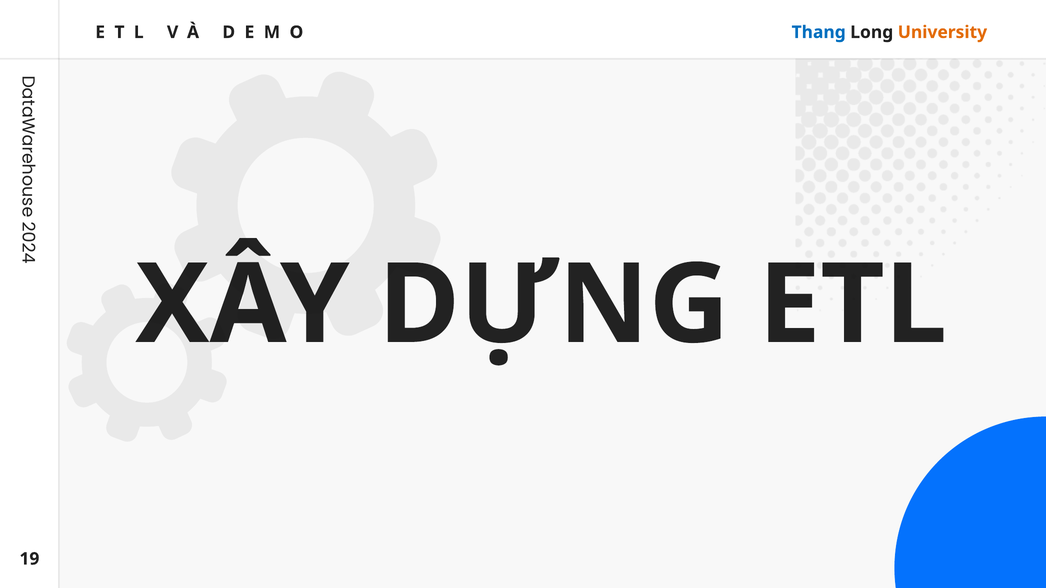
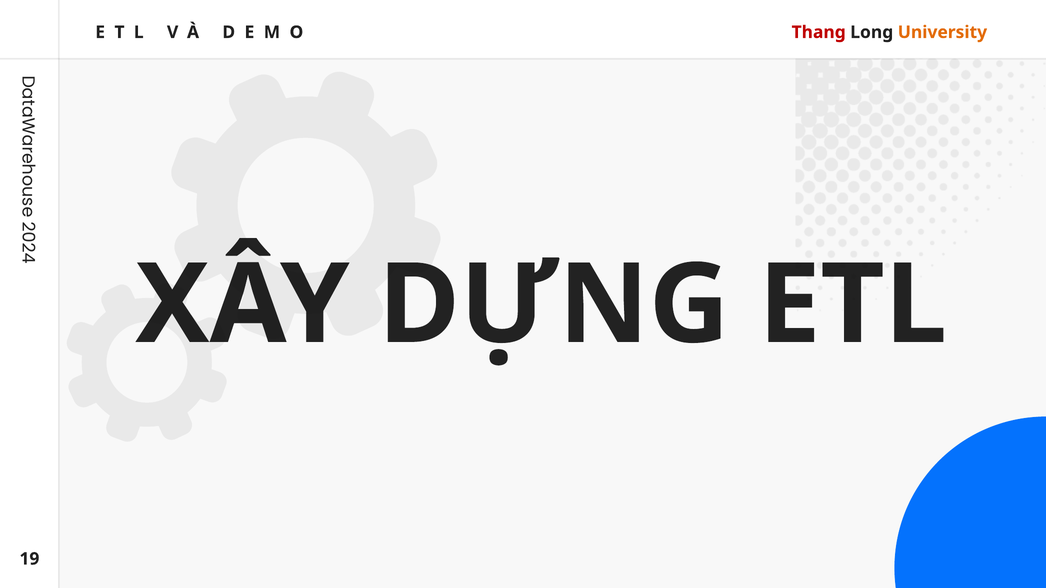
Thang colour: blue -> red (819, 32)
